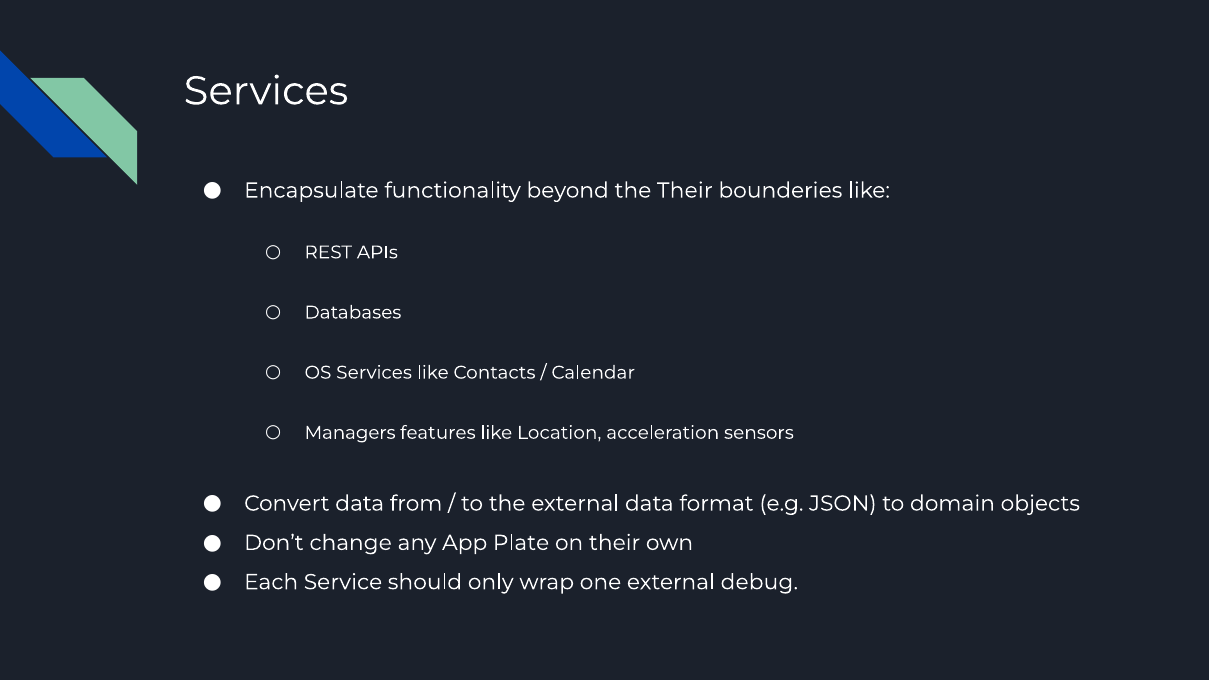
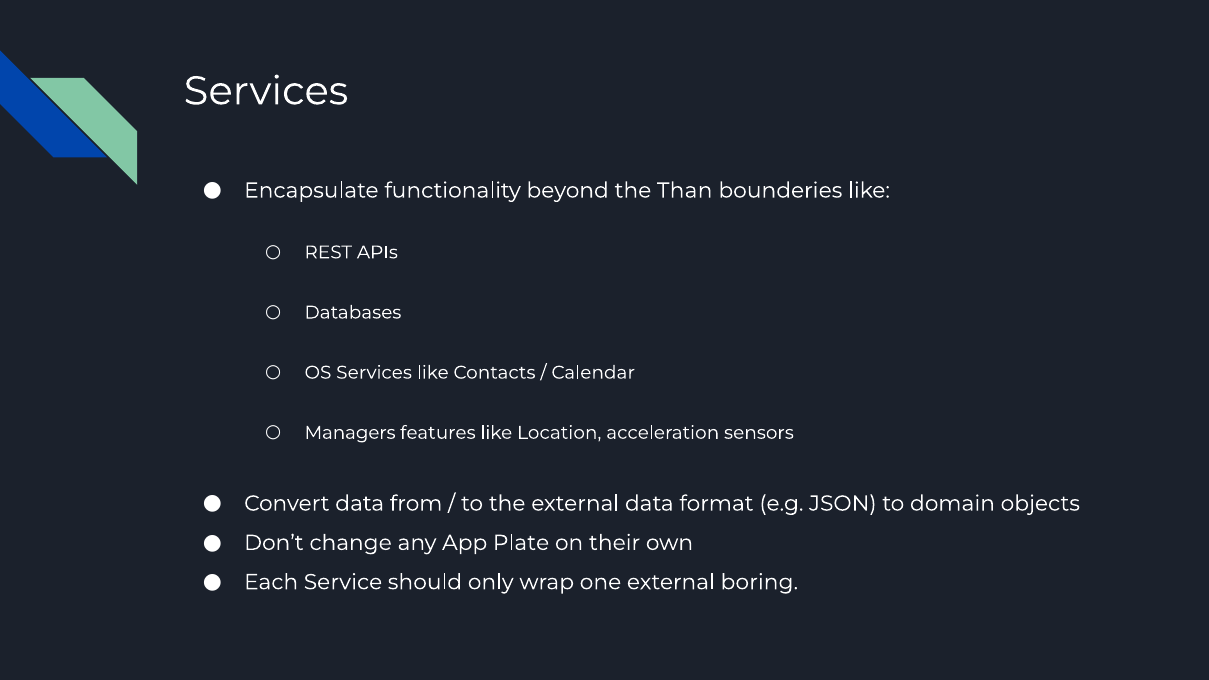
the Their: Their -> Than (685, 190)
debug: debug -> boring (759, 582)
